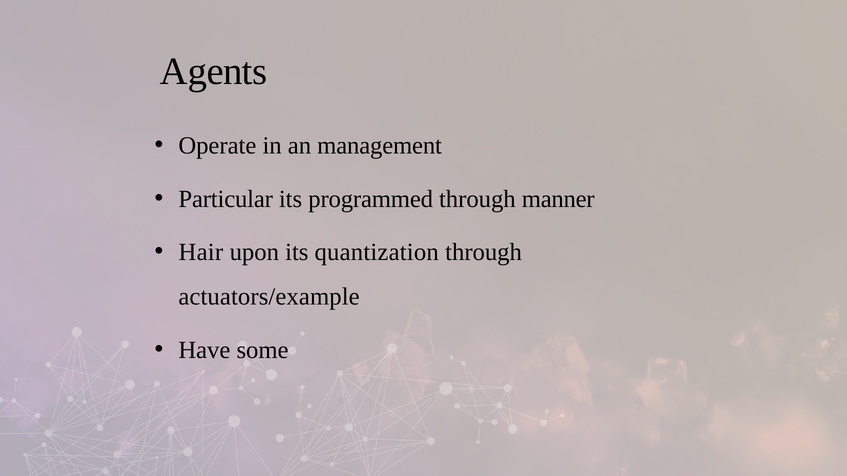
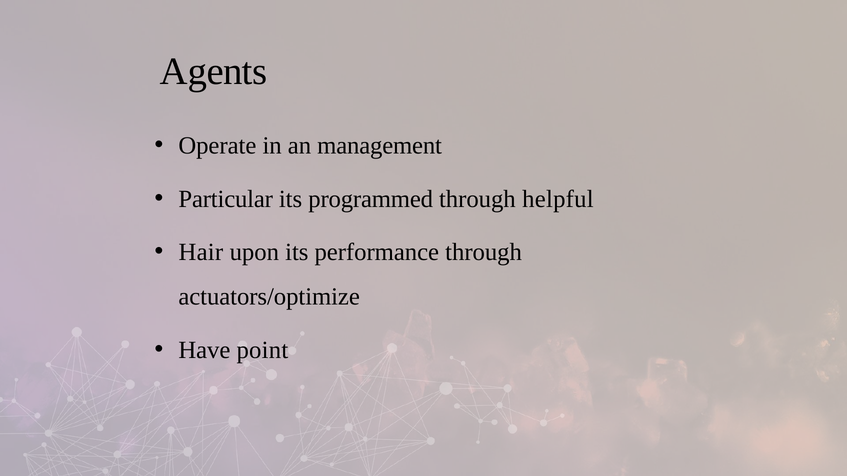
manner: manner -> helpful (558, 199)
quantization: quantization -> performance (377, 252)
actuators/example: actuators/example -> actuators/optimize (269, 297)
some: some -> point (262, 350)
